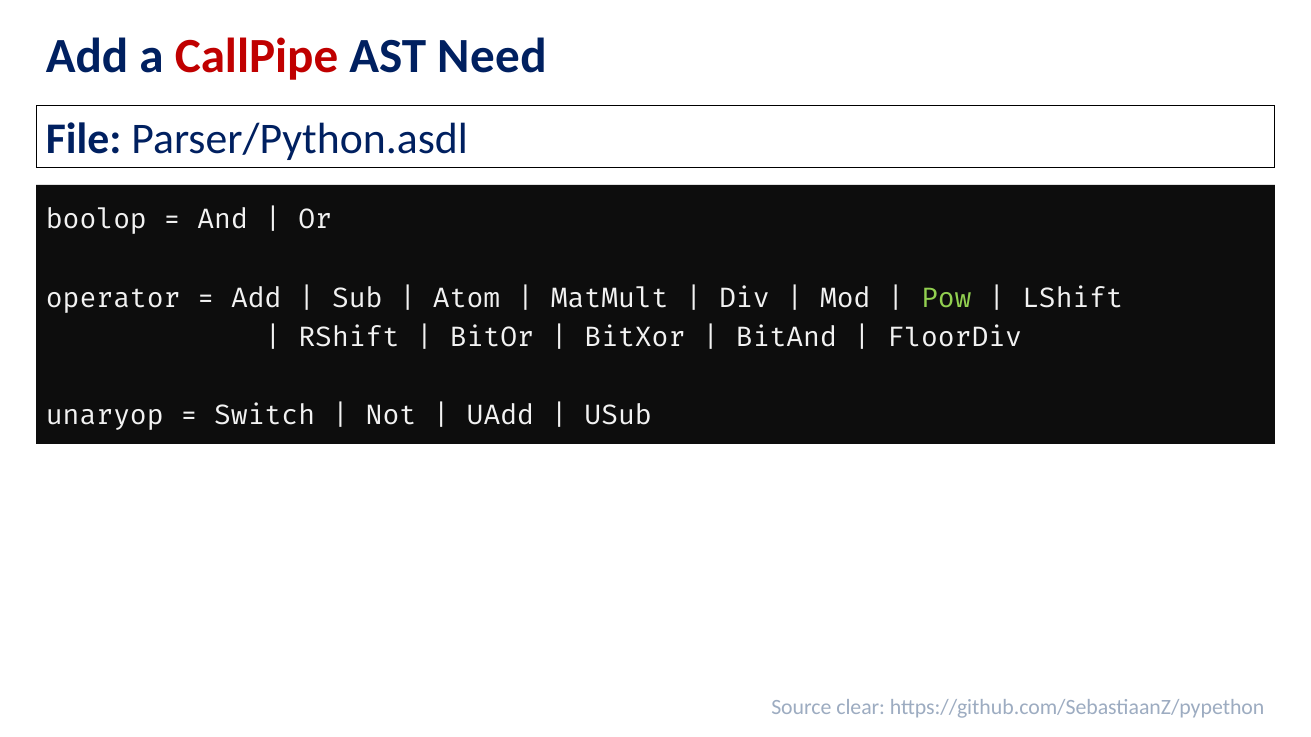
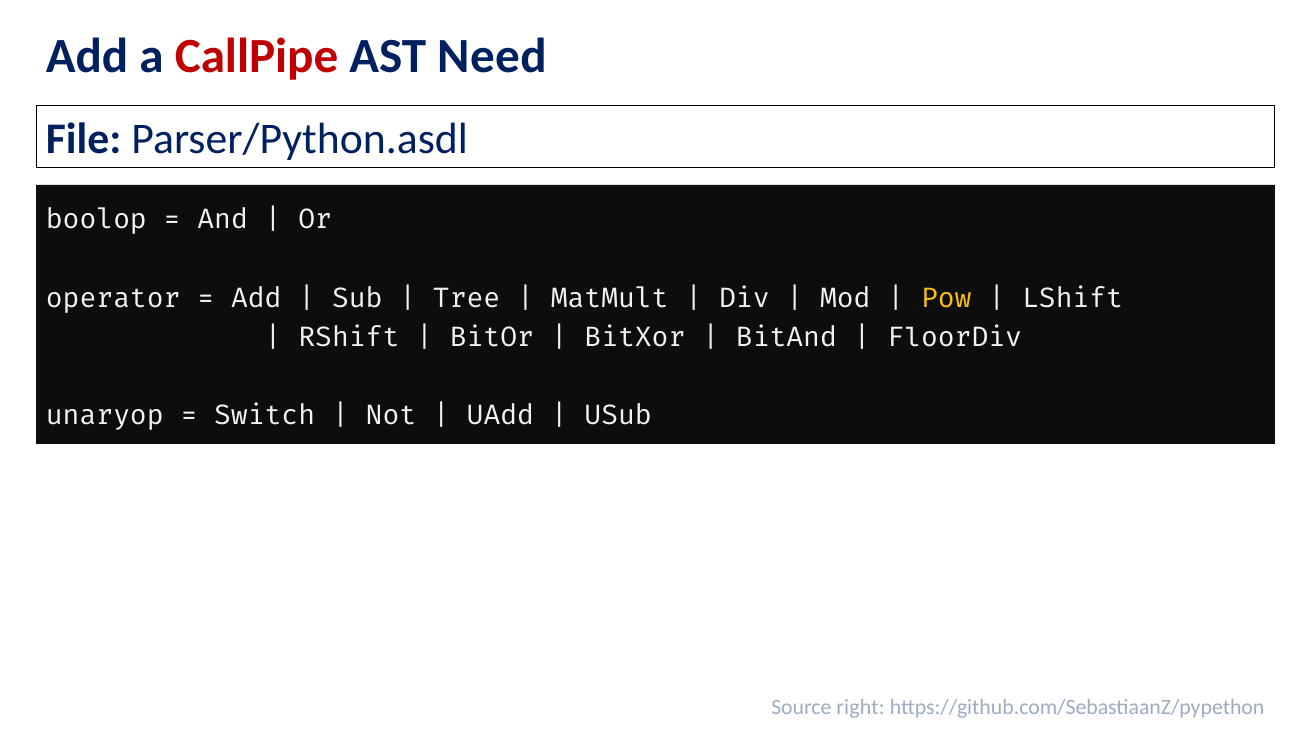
Atom: Atom -> Tree (467, 298)
Pow colour: light green -> yellow (946, 298)
clear: clear -> right (861, 708)
